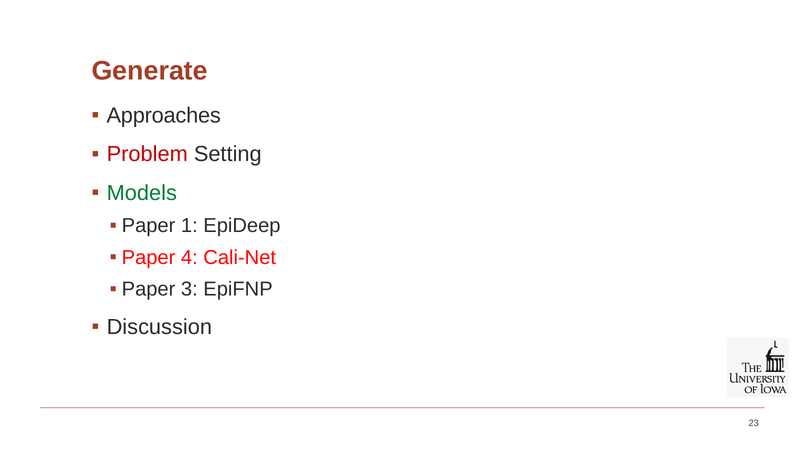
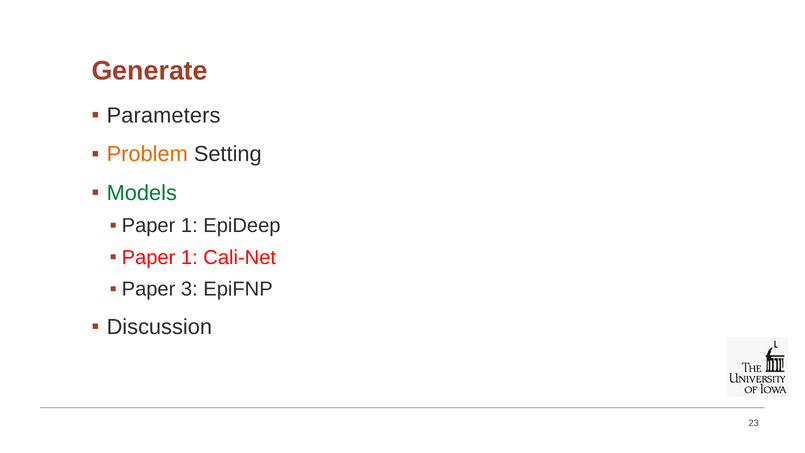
Approaches: Approaches -> Parameters (164, 116)
Problem colour: red -> orange (147, 154)
4: 4 -> 1 (189, 257)
